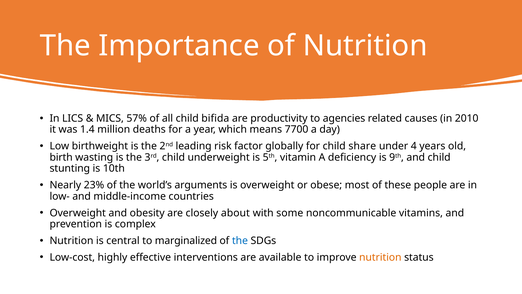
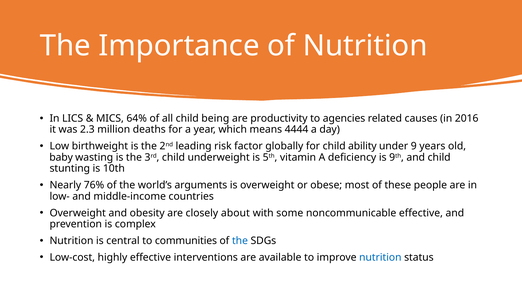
57%: 57% -> 64% (137, 118)
bifida: bifida -> being (215, 118)
2010: 2010 -> 2016 (467, 118)
1.4: 1.4 -> 2.3 (87, 129)
7700: 7700 -> 4444 (297, 129)
share: share -> ability (362, 146)
4: 4 -> 9 (414, 146)
birth: birth -> baby (61, 157)
23%: 23% -> 76% (94, 185)
noncommunicable vitamins: vitamins -> effective (421, 213)
marginalized: marginalized -> communities (186, 240)
nutrition colour: orange -> blue (380, 257)
